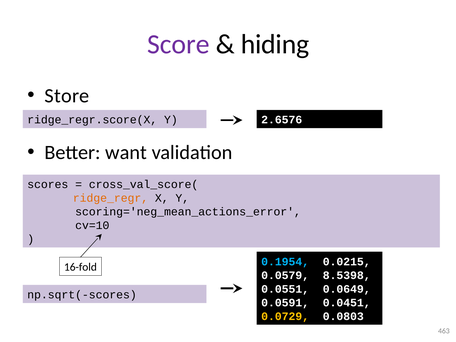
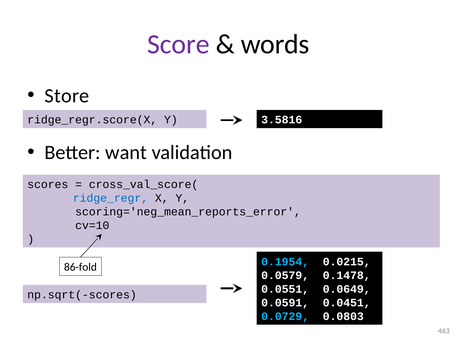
hiding: hiding -> words (275, 44)
2.6576: 2.6576 -> 3.5816 (282, 120)
ridge_regr colour: orange -> blue (111, 198)
scoring='neg_mean_actions_error: scoring='neg_mean_actions_error -> scoring='neg_mean_reports_error (188, 212)
16-fold: 16-fold -> 86-fold (80, 267)
8.5398: 8.5398 -> 0.1478 (347, 275)
0.0729 colour: yellow -> light blue (285, 316)
